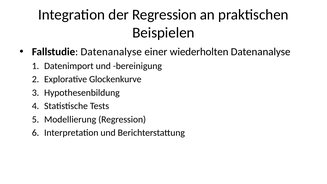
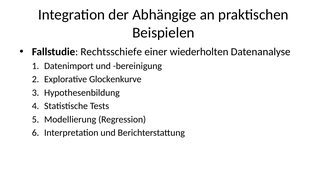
der Regression: Regression -> Abhängige (164, 15)
Fallstudie Datenanalyse: Datenanalyse -> Rechtsschiefe (111, 52)
